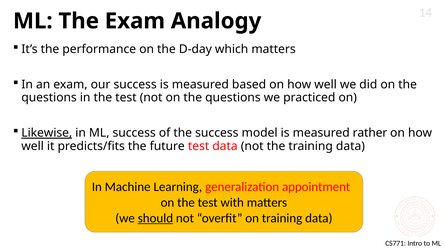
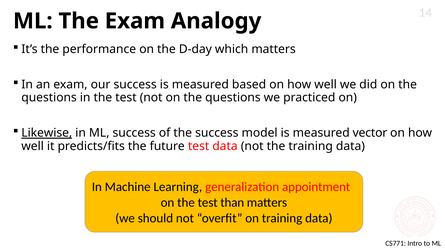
rather: rather -> vector (370, 133)
with: with -> than (232, 203)
should underline: present -> none (155, 218)
